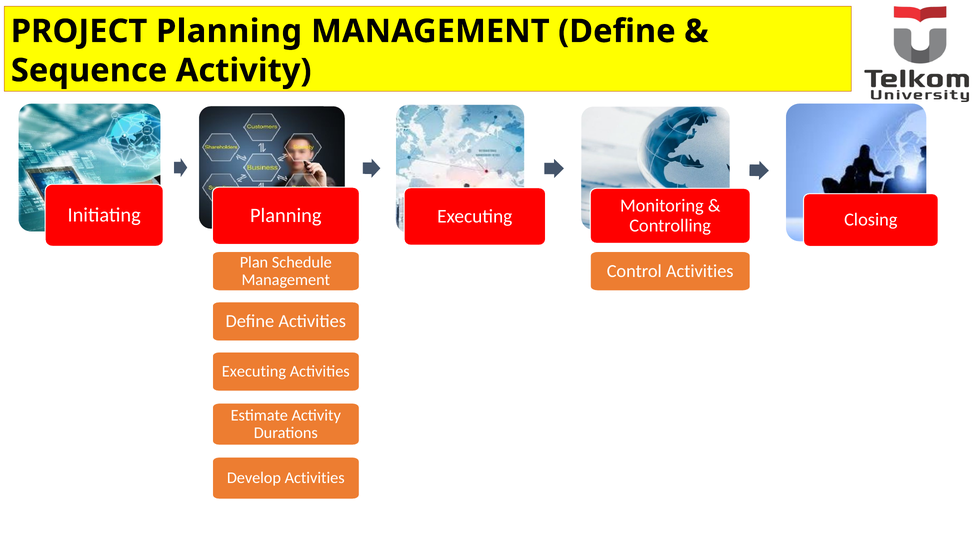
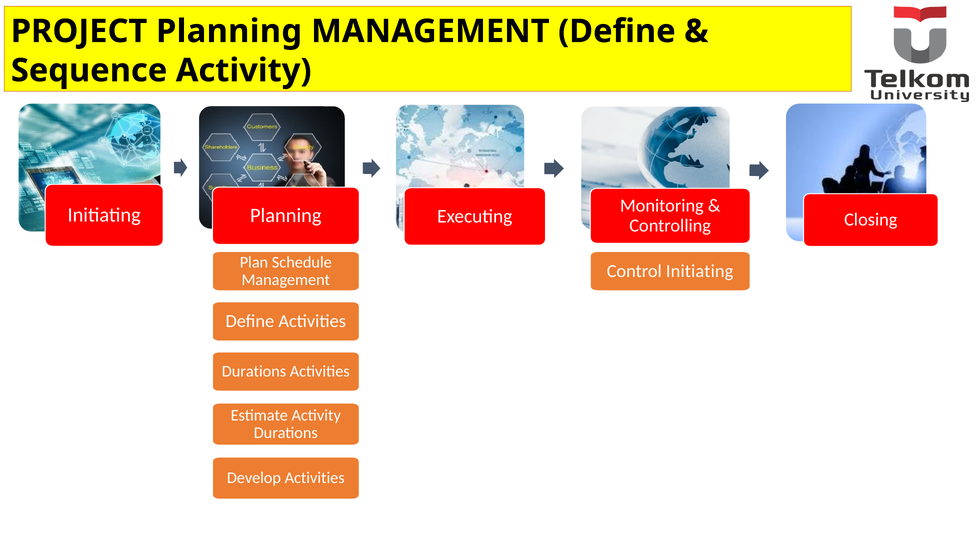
Control Activities: Activities -> Initiating (700, 271)
Executing: Executing -> Durations (254, 372)
